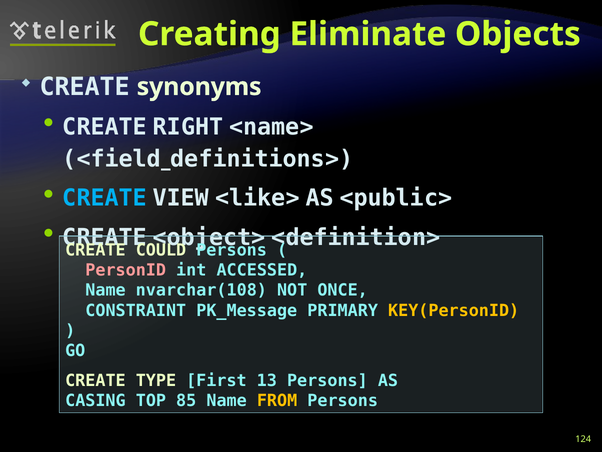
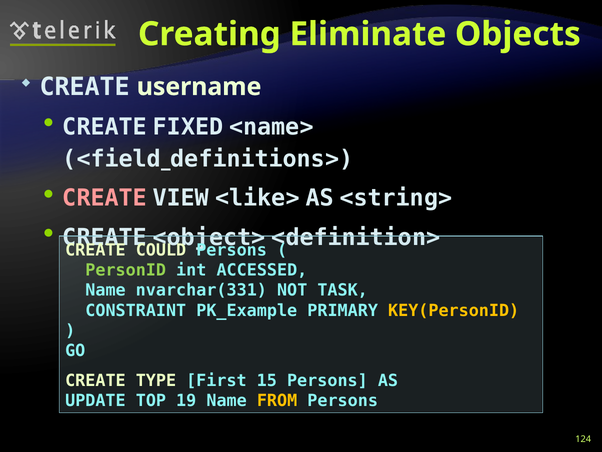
synonyms: synonyms -> username (199, 87)
RIGHT: RIGHT -> FIXED (188, 127)
CREATE colour: light blue -> pink (105, 198)
<public>: <public> -> <string> (396, 198)
PersonID colour: pink -> light green (126, 270)
nvarchar(108: nvarchar(108 -> nvarchar(331 (201, 290)
ONCE: ONCE -> TASK (343, 290)
PK_Message: PK_Message -> PK_Example (247, 310)
13: 13 -> 15 (267, 380)
CASING: CASING -> UPDATE (95, 400)
85: 85 -> 19 (186, 400)
